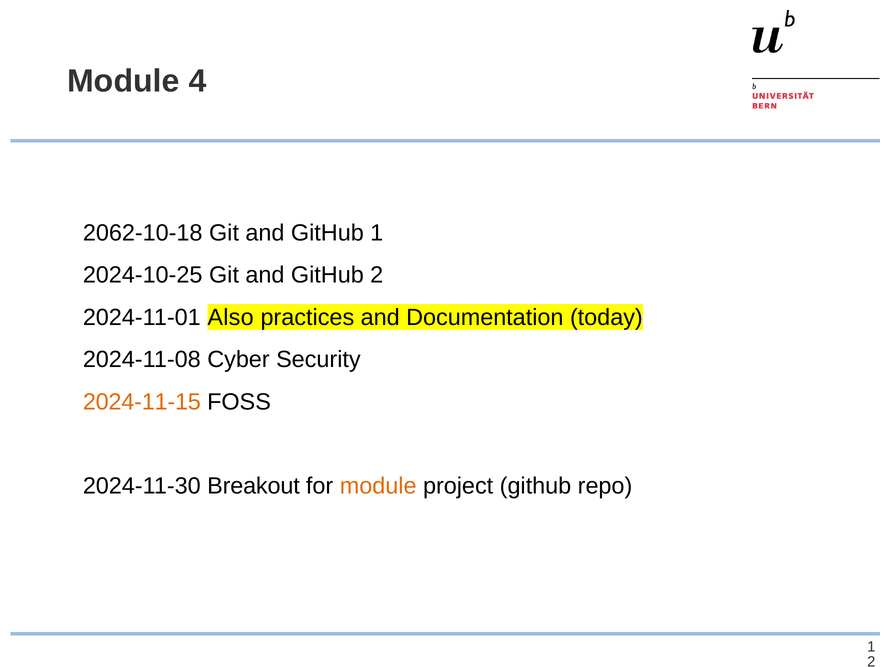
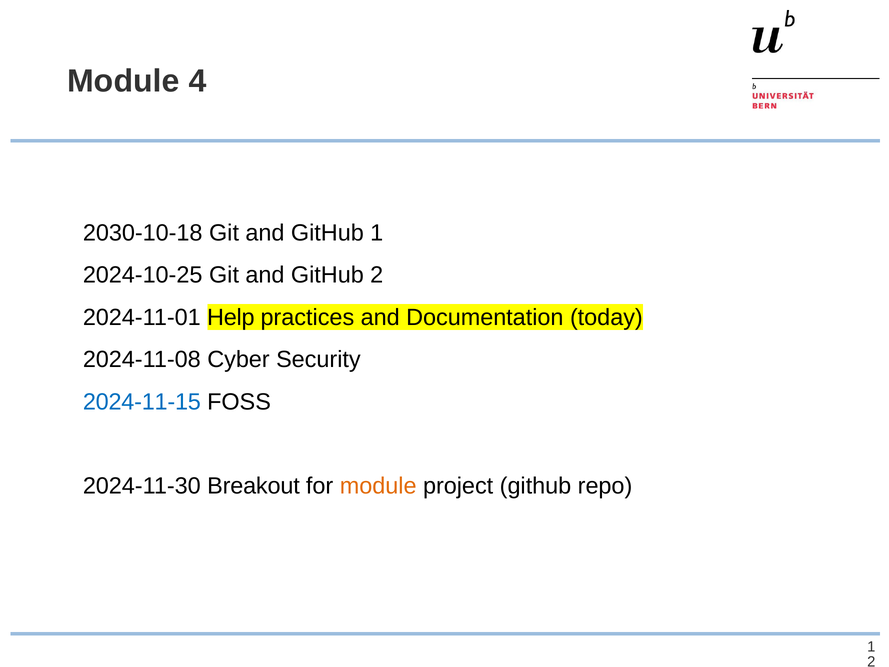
2062-10-18: 2062-10-18 -> 2030-10-18 (143, 233)
Also: Also -> Help (231, 317)
2024-11-15 colour: orange -> blue (142, 402)
